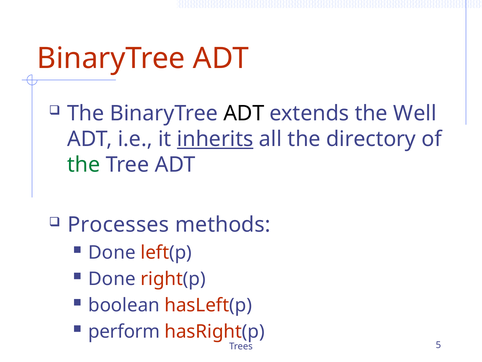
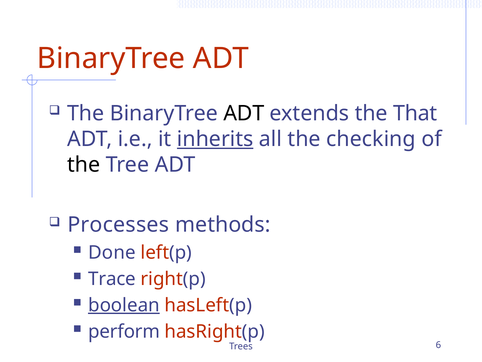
Well: Well -> That (415, 113)
directory: directory -> checking (371, 139)
the colour: green -> black (84, 165)
Done: Done -> Trace (112, 279)
boolean underline: none -> present (124, 305)
5: 5 -> 6 (438, 345)
